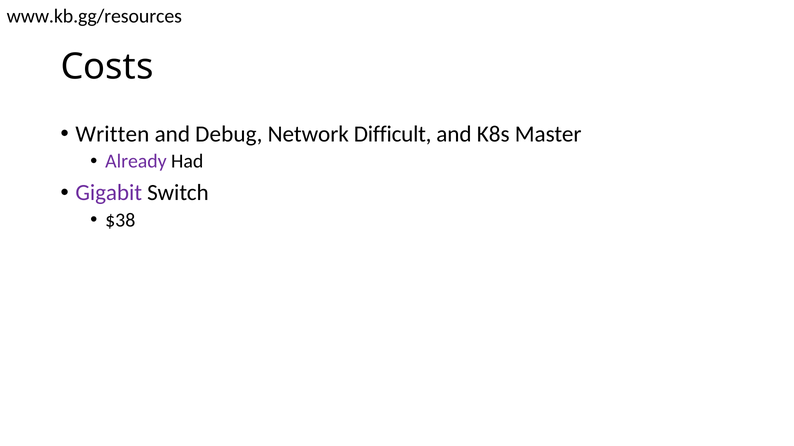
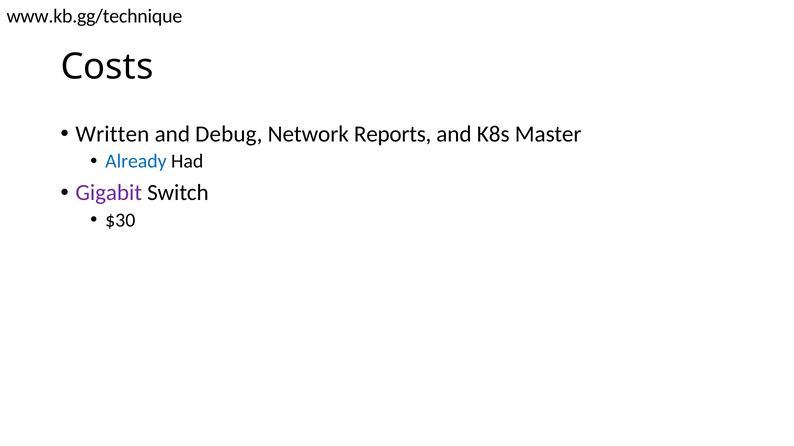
www.kb.gg/resources: www.kb.gg/resources -> www.kb.gg/technique (94, 16)
Difficult: Difficult -> Reports (393, 134)
Already colour: purple -> blue (136, 162)
$38: $38 -> $30 (120, 220)
